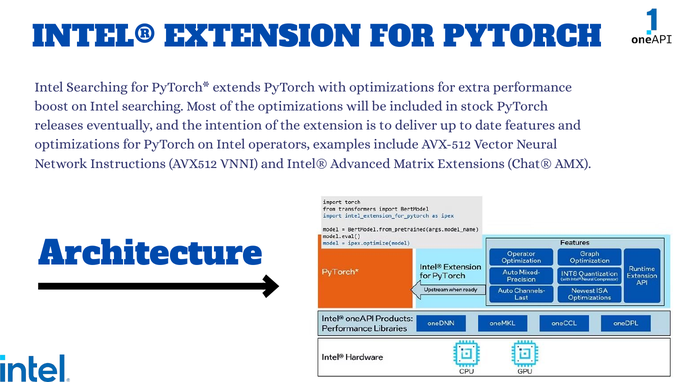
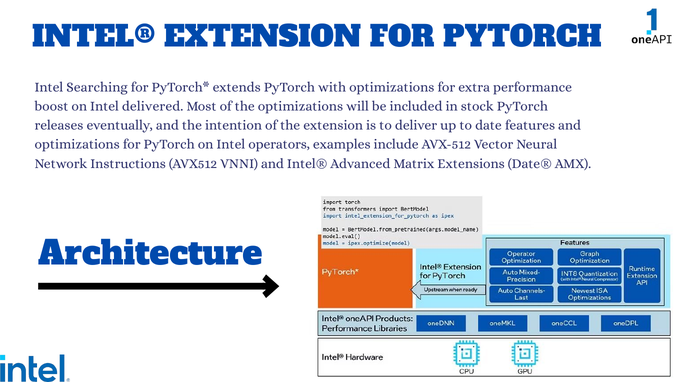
on Intel searching: searching -> delivered (153, 106)
Chat®: Chat® -> Date® (530, 164)
